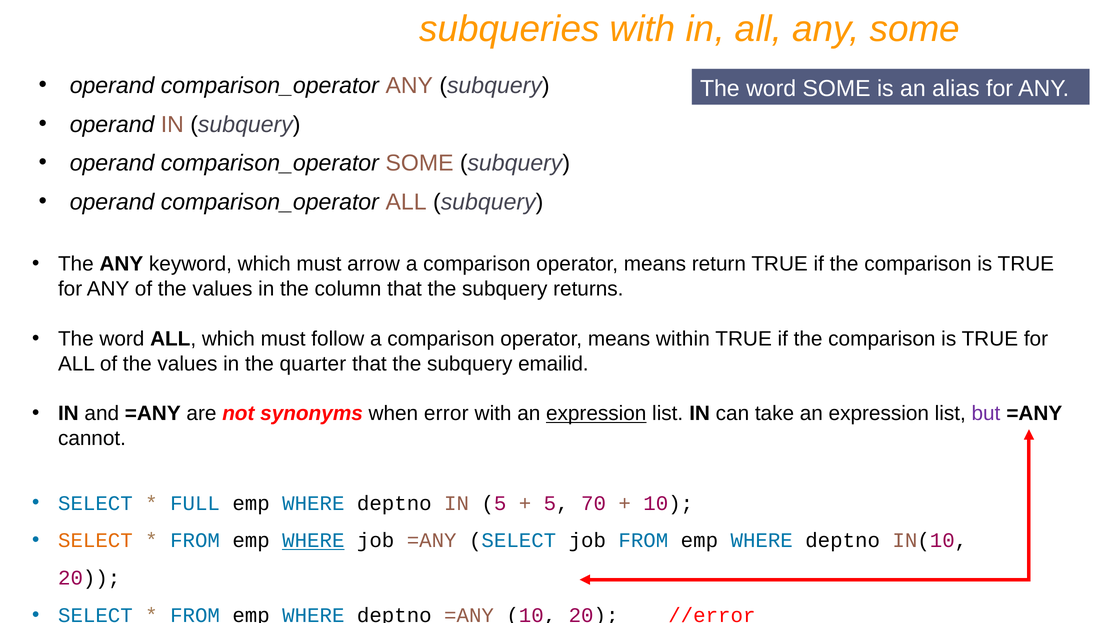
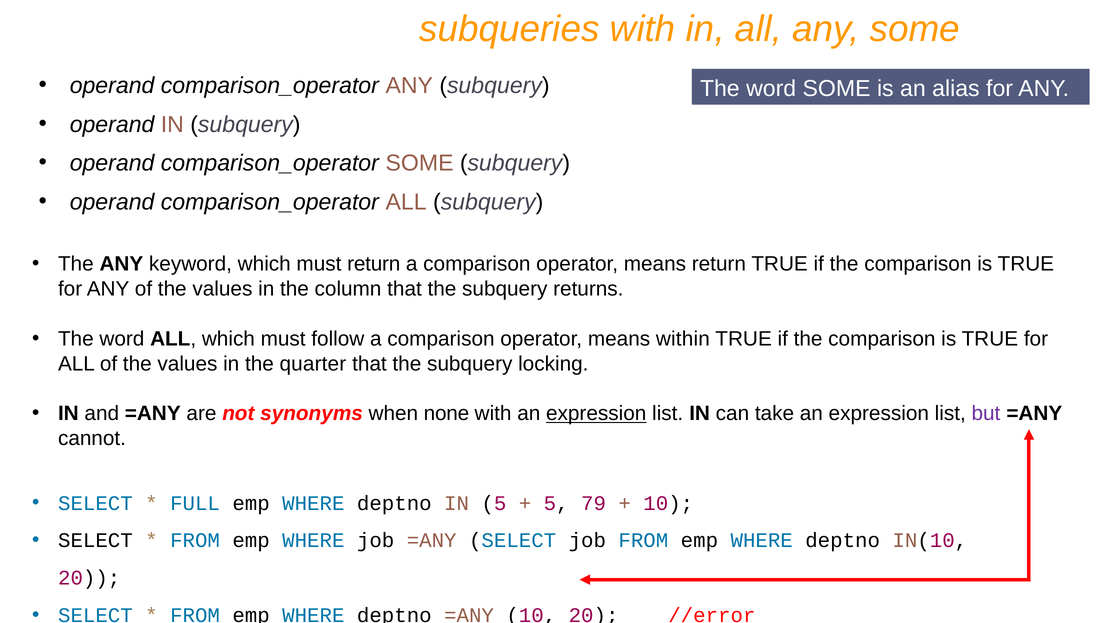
must arrow: arrow -> return (374, 264)
emailid: emailid -> locking (553, 364)
error: error -> none (446, 413)
70: 70 -> 79 (594, 503)
SELECT colour: orange -> black (95, 540)
WHERE underline: present -> none (313, 540)
